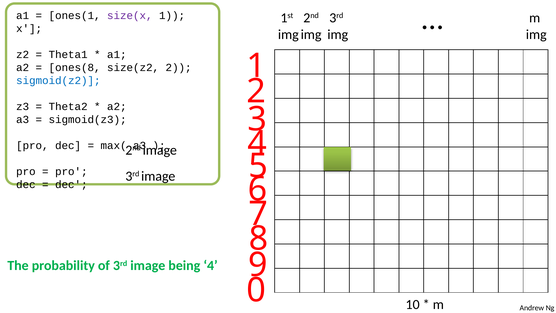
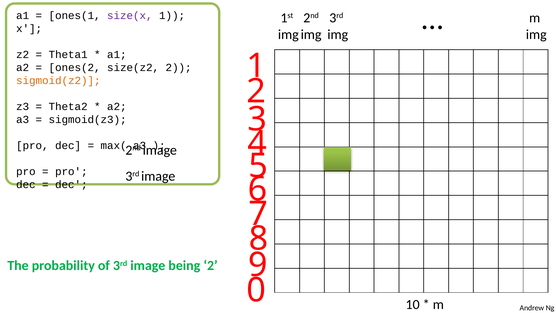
ones(8: ones(8 -> ones(2 (75, 68)
sigmoid(z2 colour: blue -> orange (58, 81)
being 4: 4 -> 2 (211, 265)
